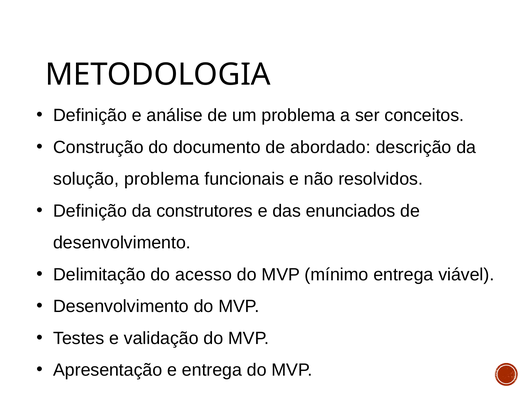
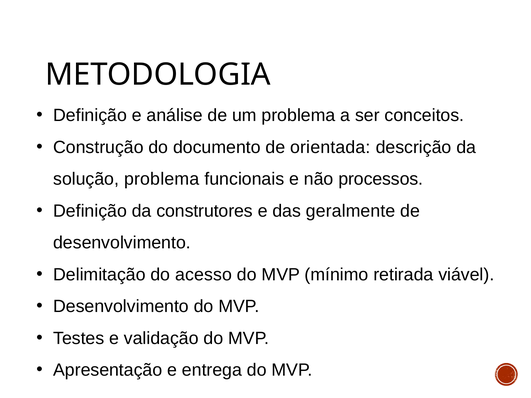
abordado: abordado -> orientada (330, 147)
resolvidos: resolvidos -> processos (381, 179)
enunciados: enunciados -> geralmente (351, 211)
mínimo entrega: entrega -> retirada (403, 275)
